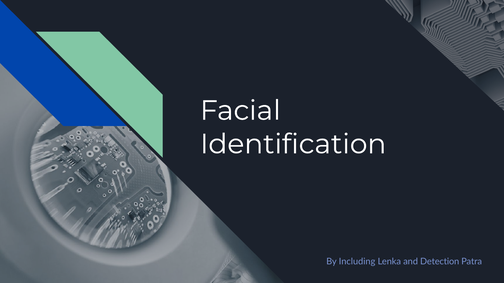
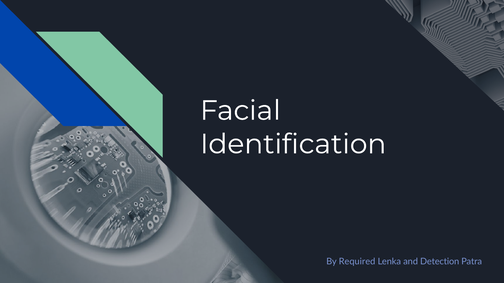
Including: Including -> Required (357, 262)
